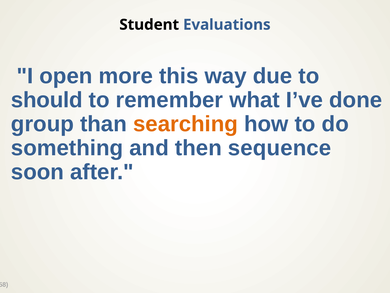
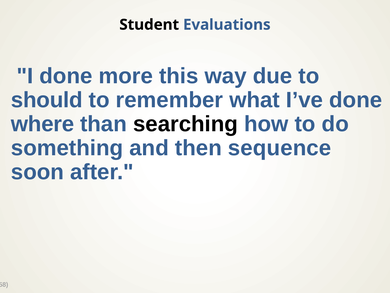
I open: open -> done (66, 76)
group: group -> where (43, 124)
searching colour: orange -> black (185, 124)
